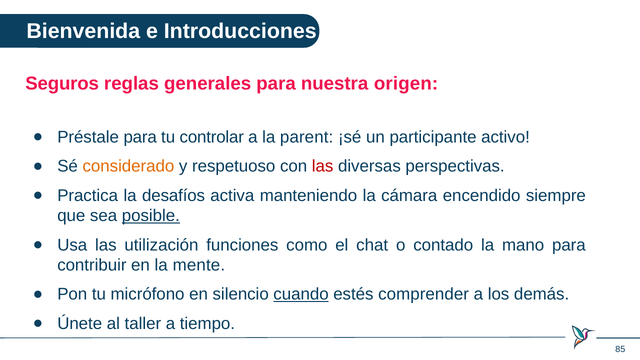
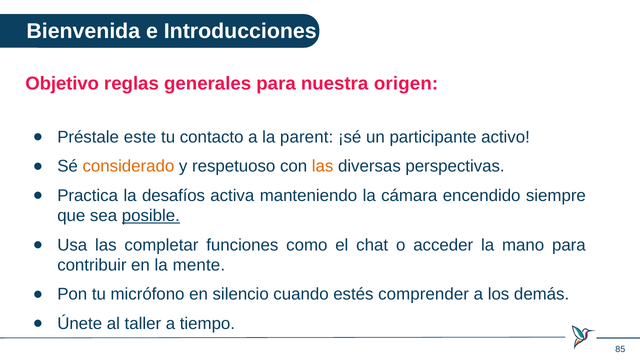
Seguros: Seguros -> Objetivo (62, 84)
Préstale para: para -> este (140, 137)
controlar: controlar -> contacto (212, 137)
las colour: red -> orange (323, 166)
utilización: utilización -> completar (161, 245)
contado: contado -> acceder (443, 245)
cuando underline: present -> none (301, 294)
